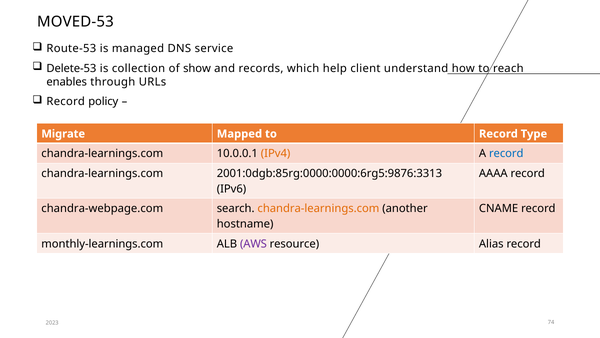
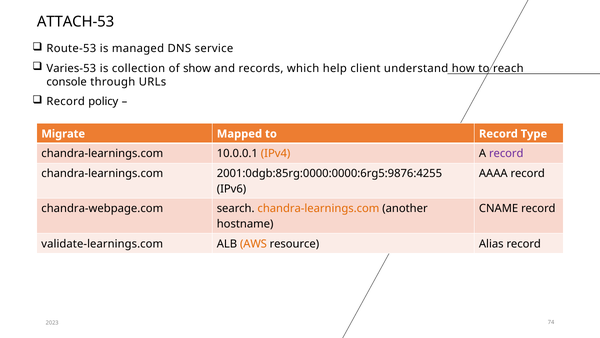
MOVED-53: MOVED-53 -> ATTACH-53 (76, 22)
Delete-53: Delete-53 -> Varies-53 (71, 68)
enables: enables -> console (67, 82)
record colour: blue -> purple (506, 153)
2001:0dgb:85rg:0000:0000:6rg5:9876:3313: 2001:0dgb:85rg:0000:0000:6rg5:9876:3313 -> 2001:0dgb:85rg:0000:0000:6rg5:9876:4255 (329, 173)
monthly-learnings.com: monthly-learnings.com -> validate-learnings.com (102, 244)
AWS colour: purple -> orange (253, 244)
